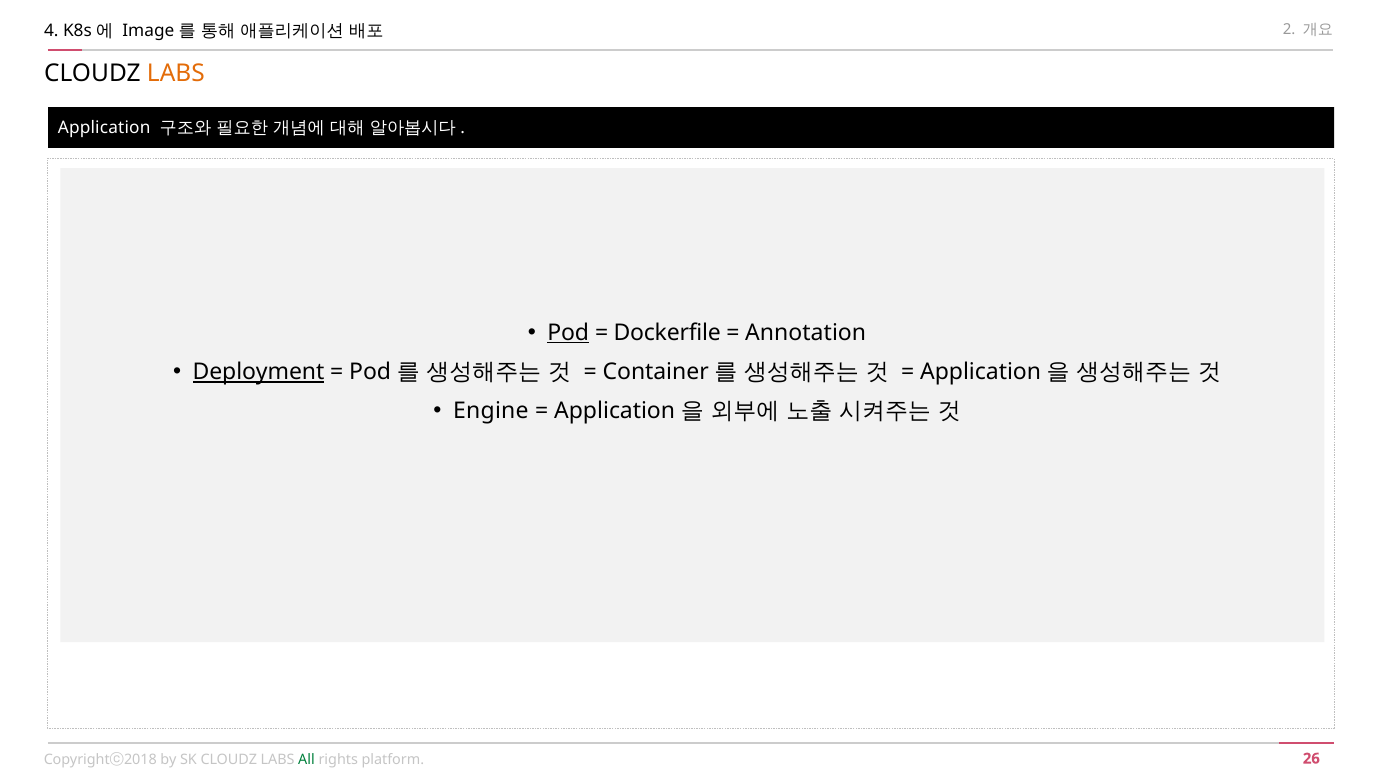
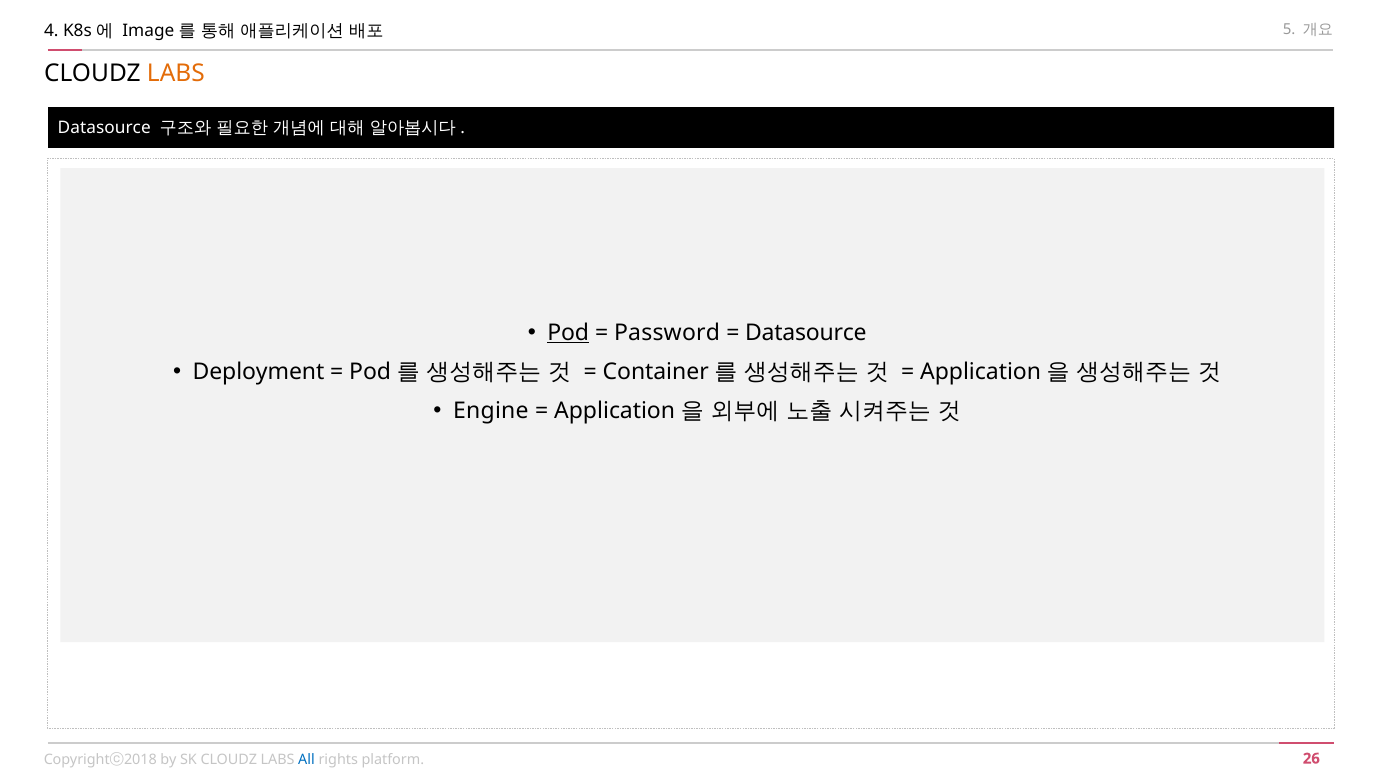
2: 2 -> 5 (1289, 29)
Application: Application -> Datasource (104, 127)
Dockerfile: Dockerfile -> Password (667, 333)
Annotation: Annotation -> Datasource (806, 333)
Deployment underline: present -> none (258, 372)
All colour: green -> blue (307, 759)
